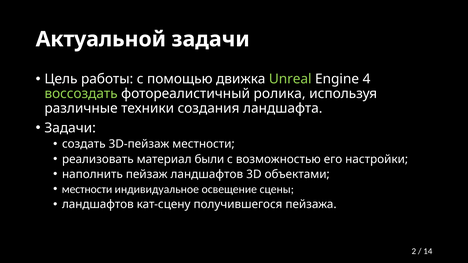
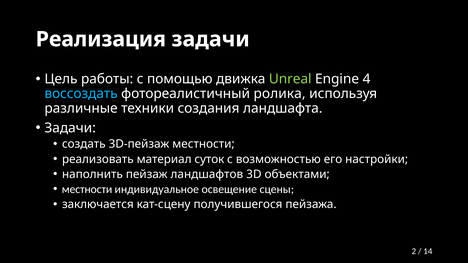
Актуальной: Актуальной -> Реализация (101, 39)
воссоздать colour: light green -> light blue (81, 94)
были: были -> суток (209, 159)
ландшафтов: ландшафтов -> заключается (98, 205)
